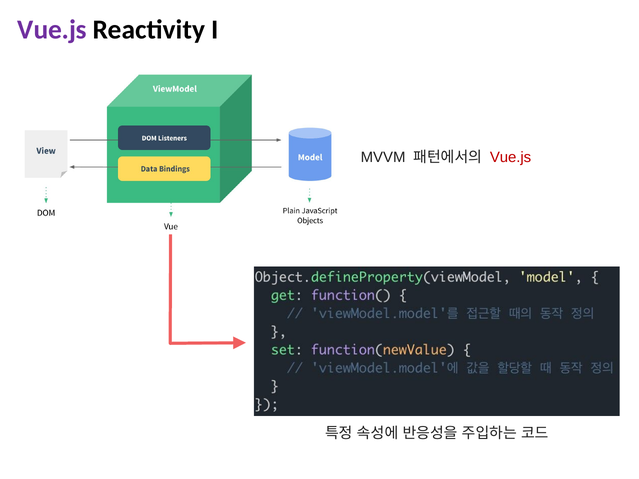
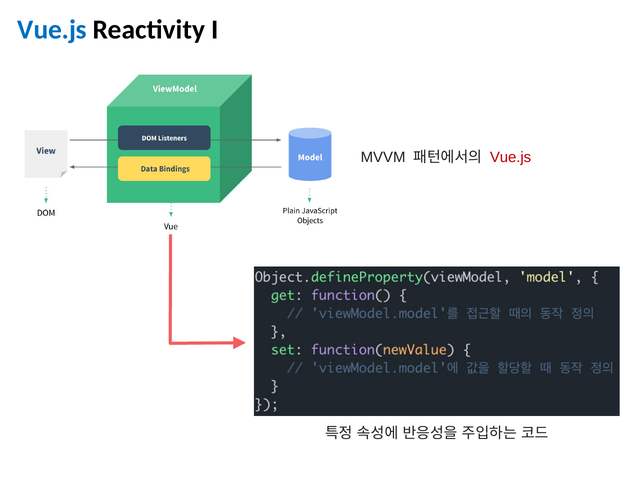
Vue.js colour: purple -> blue (52, 30)
